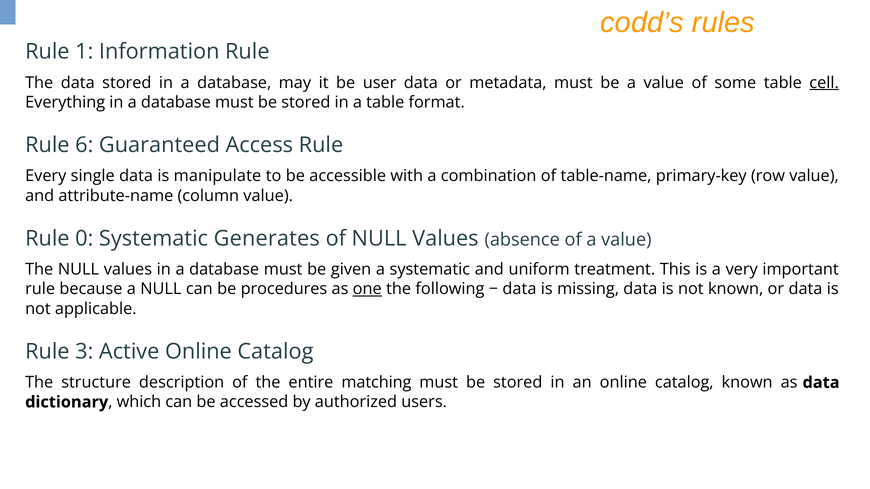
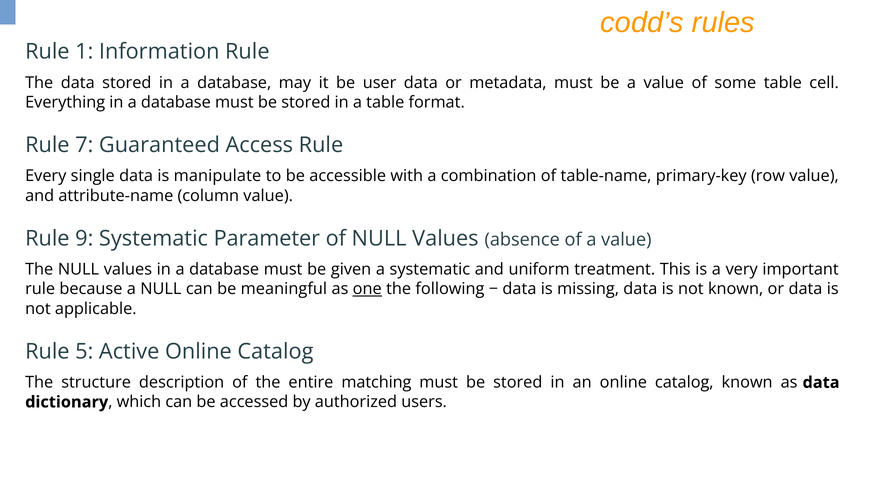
cell underline: present -> none (824, 83)
6: 6 -> 7 (84, 145)
0: 0 -> 9 (84, 239)
Generates: Generates -> Parameter (267, 239)
procedures: procedures -> meaningful (284, 289)
3: 3 -> 5 (84, 352)
